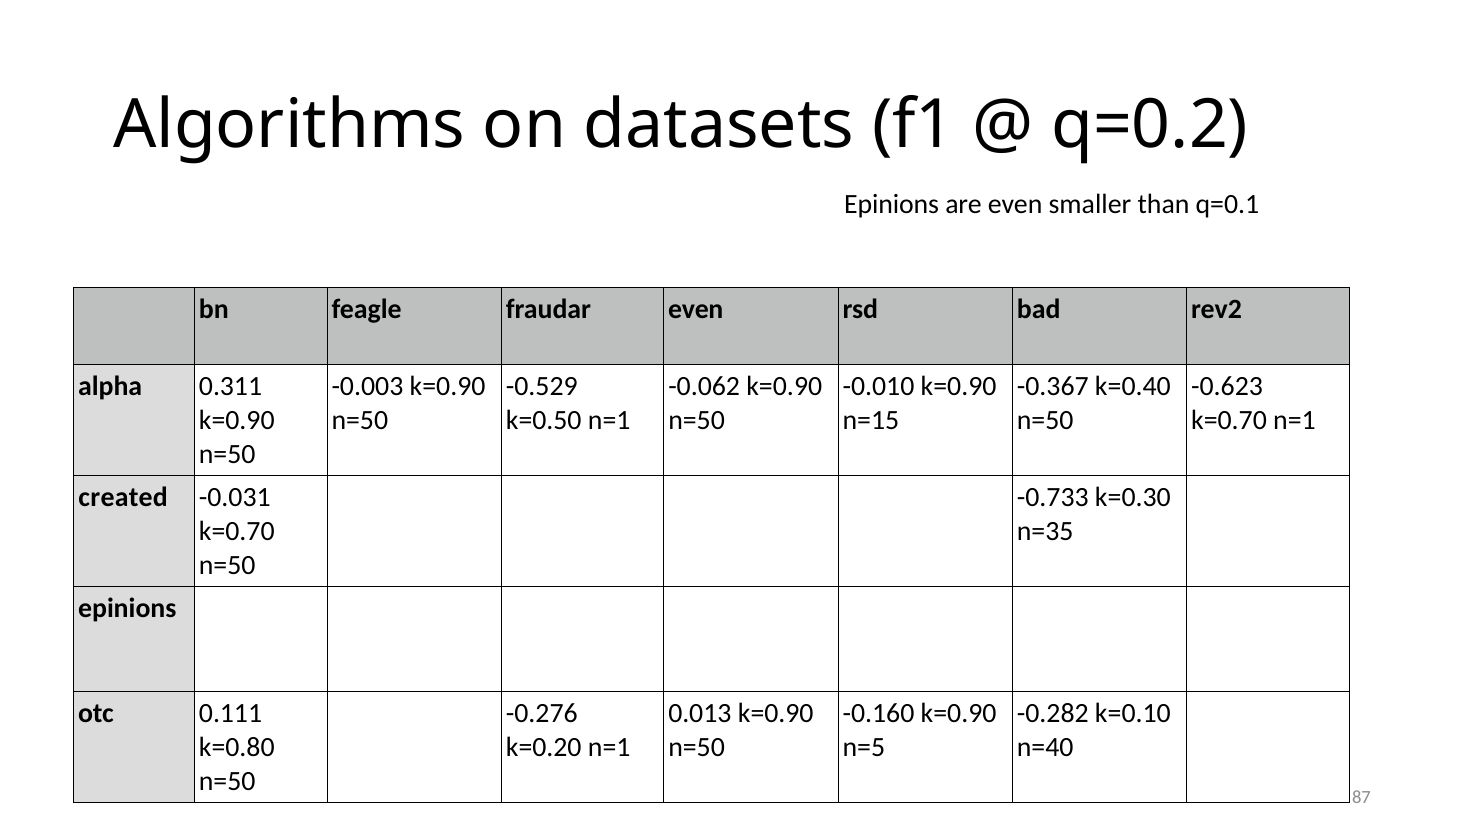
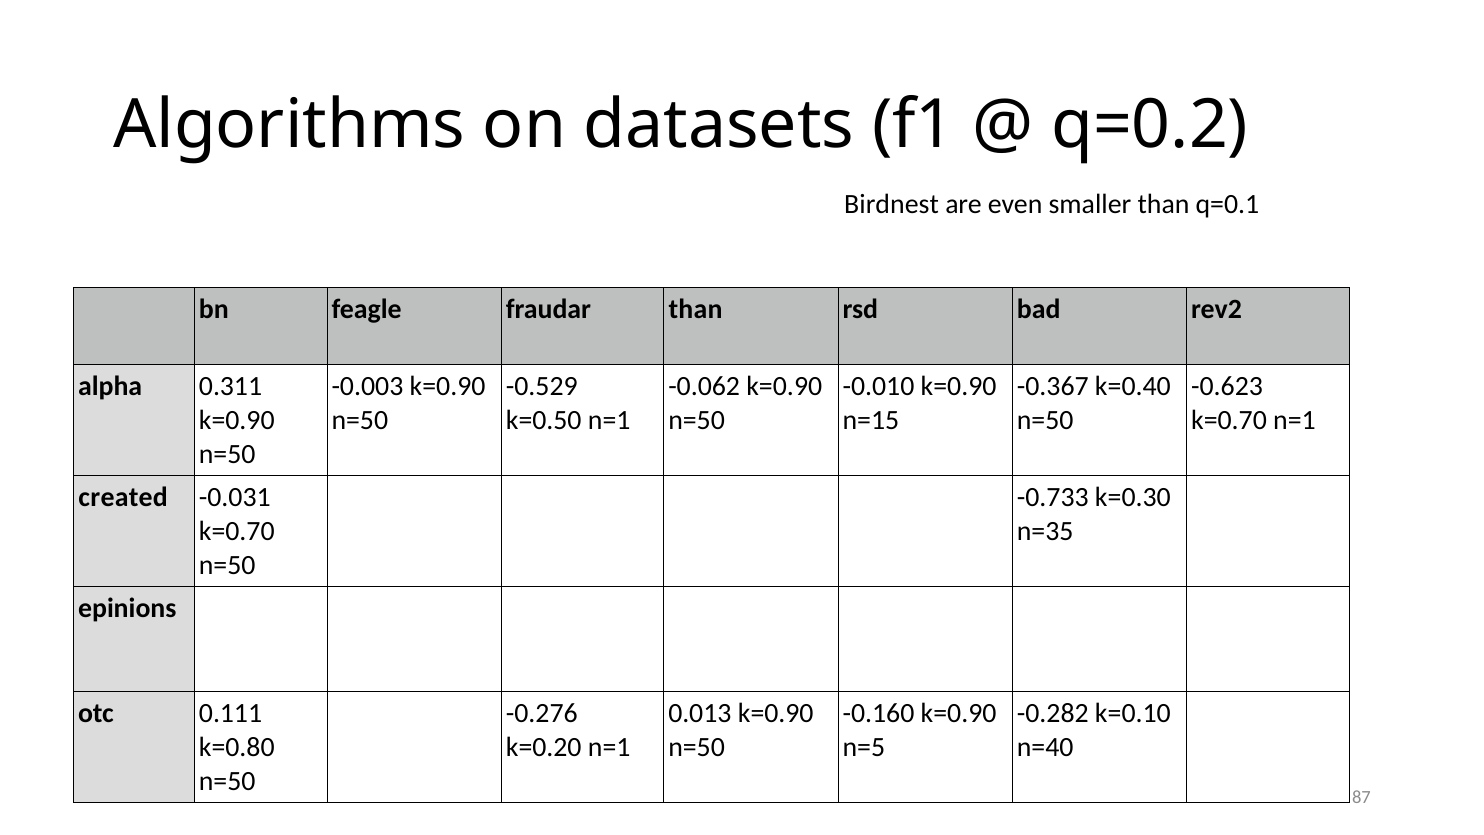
Epinions: Epinions -> Birdnest (892, 204)
fraudar even: even -> than (696, 310)
